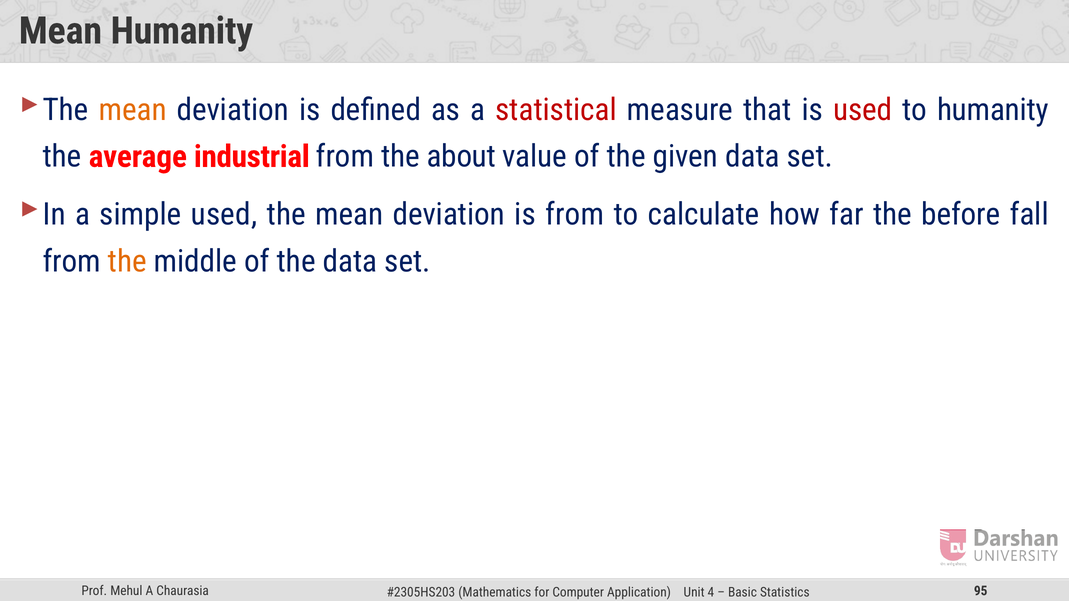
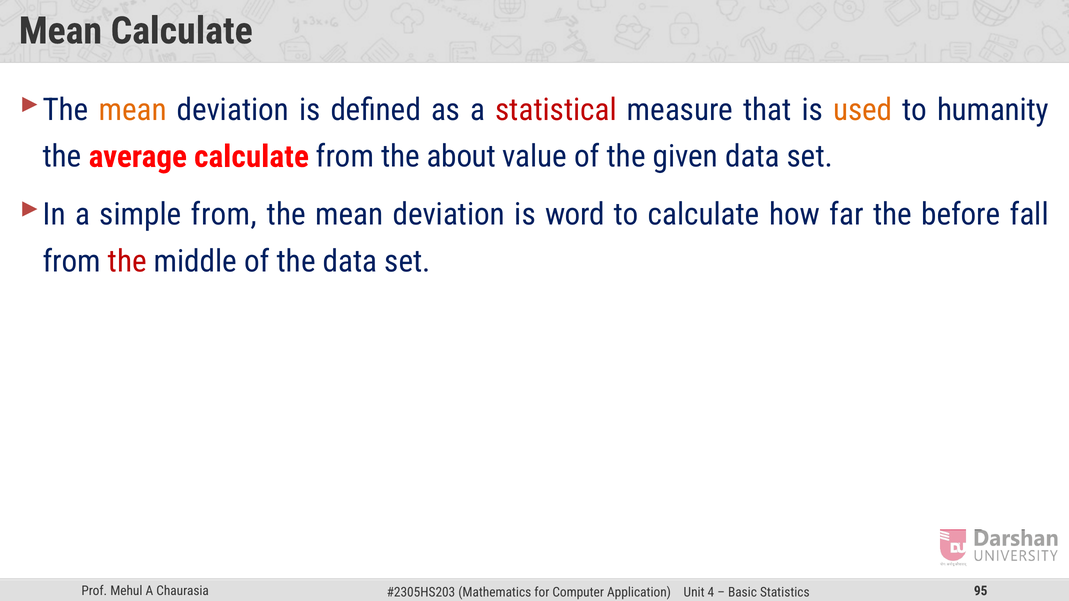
Mean Humanity: Humanity -> Calculate (182, 31)
used colour: red -> orange (863, 110)
average industrial: industrial -> calculate (251, 157)
simple used: used -> from (224, 215)
is from: from -> word (575, 215)
the colour: orange -> red (127, 261)
